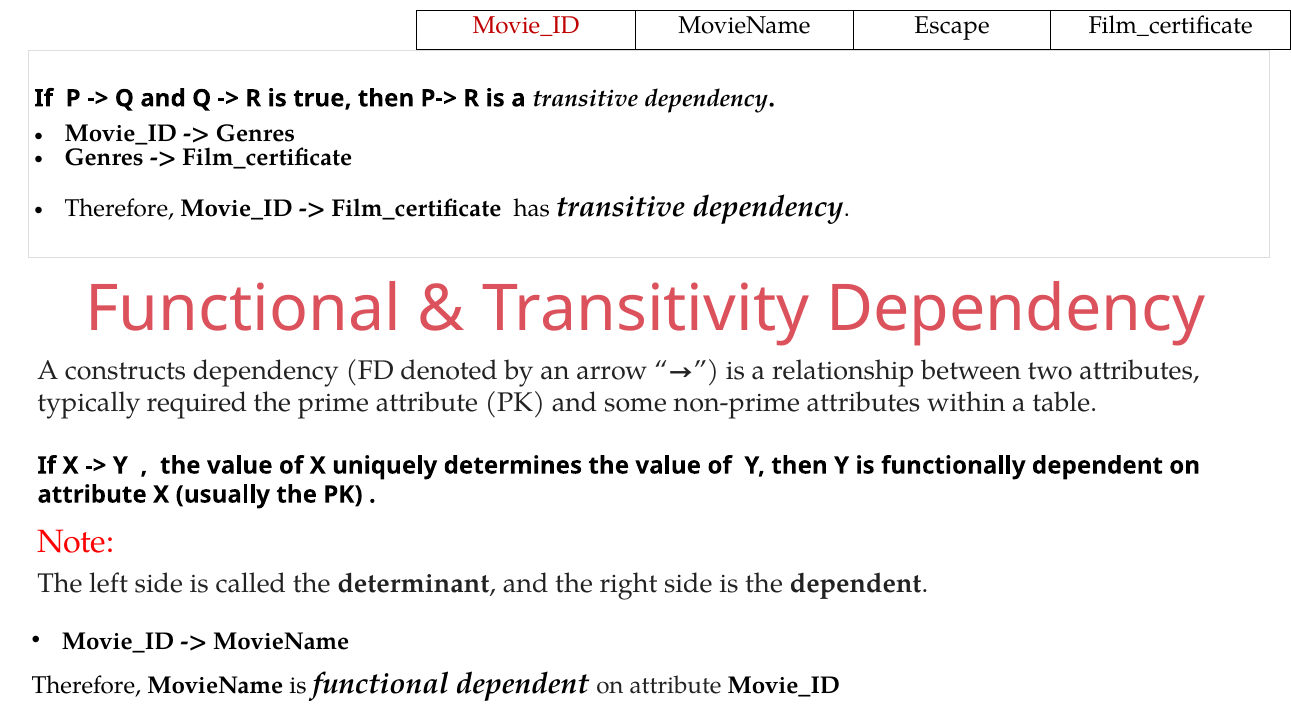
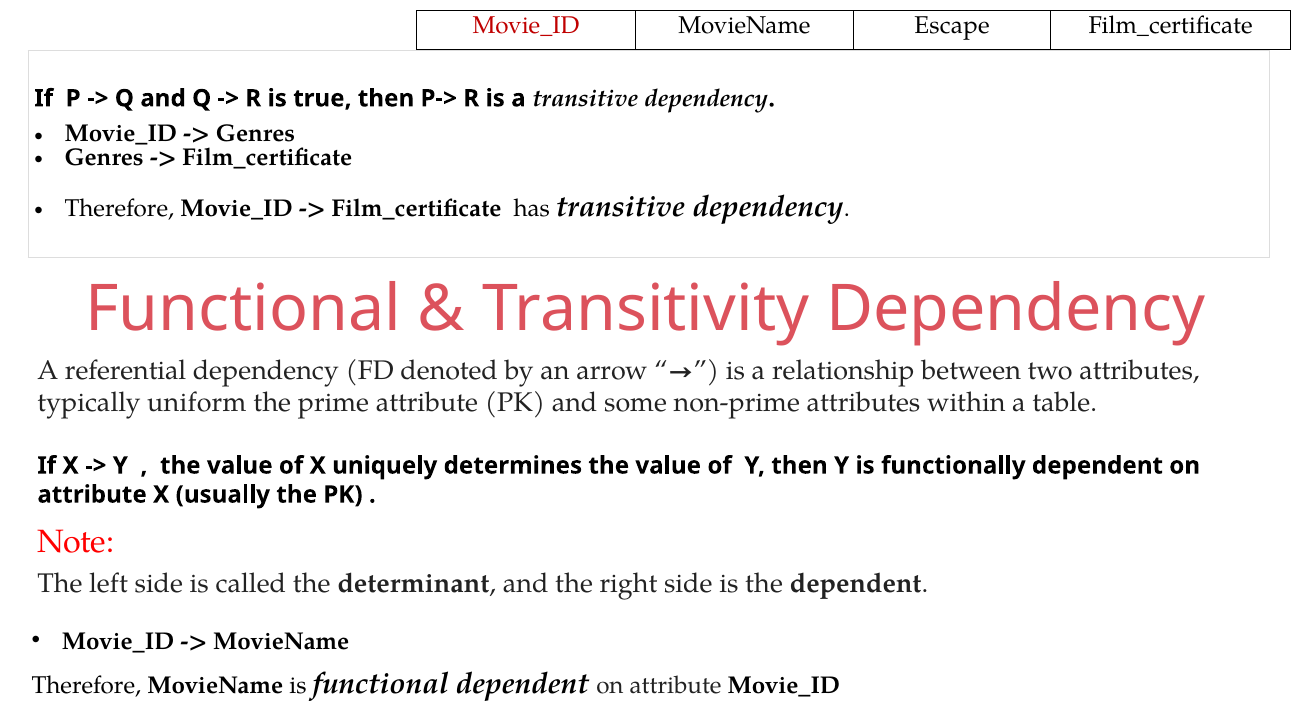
constructs: constructs -> referential (126, 371)
required: required -> uniform (197, 403)
